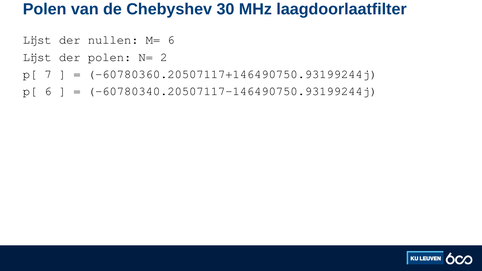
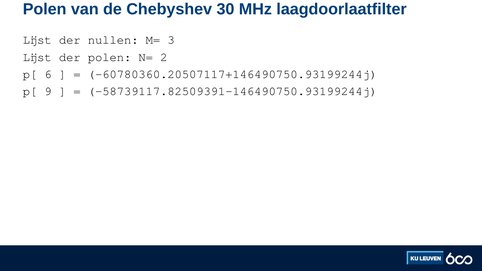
M= 6: 6 -> 3 (171, 40)
7: 7 -> 6 (48, 74)
p[ 6: 6 -> 9 (48, 91)
-60780340.20507117-146490750.93199244j: -60780340.20507117-146490750.93199244j -> -58739117.82509391-146490750.93199244j (233, 91)
